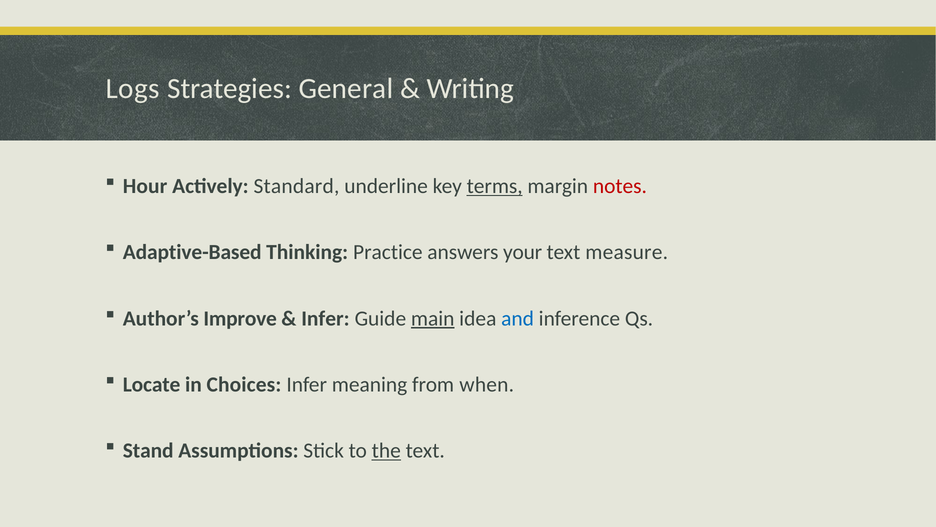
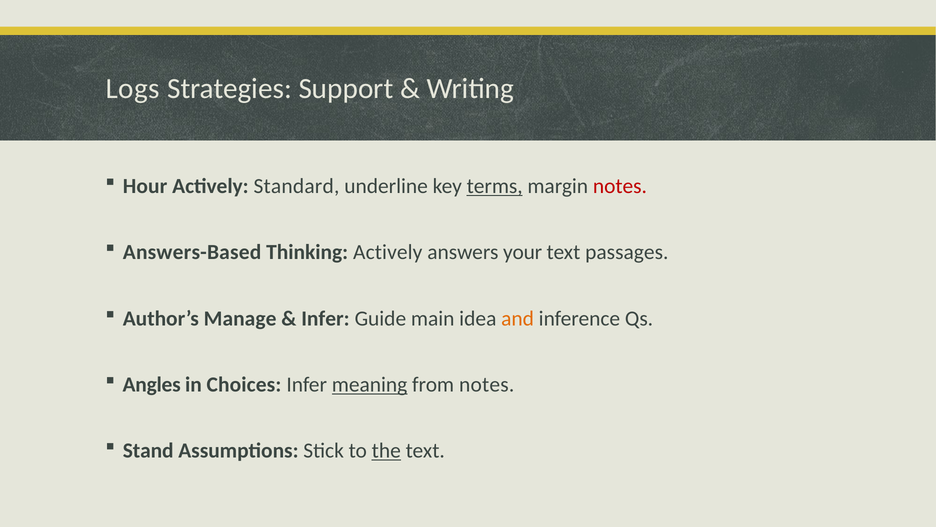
General: General -> Support (346, 88)
Adaptive-Based: Adaptive-Based -> Answers-Based (192, 252)
Thinking Practice: Practice -> Actively (388, 252)
measure: measure -> passages (627, 252)
Improve: Improve -> Manage (240, 318)
main underline: present -> none (433, 318)
and colour: blue -> orange (518, 318)
Locate: Locate -> Angles (152, 384)
meaning underline: none -> present (370, 384)
from when: when -> notes (487, 384)
